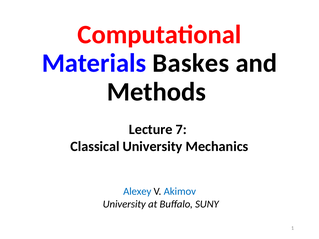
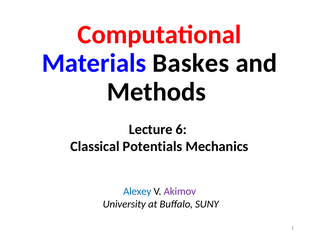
7: 7 -> 6 (181, 129)
Classical University: University -> Potentials (153, 146)
Akimov colour: blue -> purple (180, 192)
